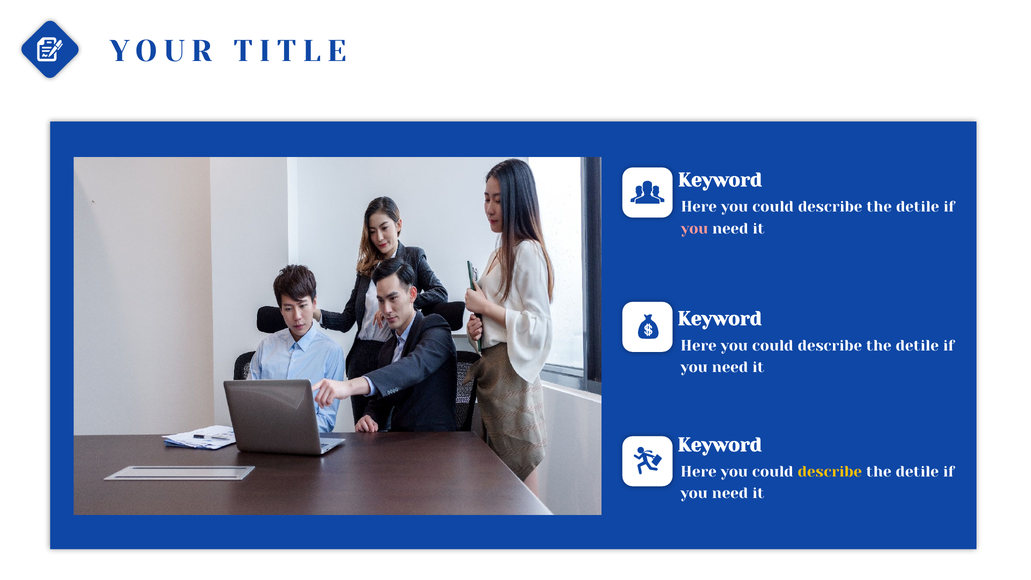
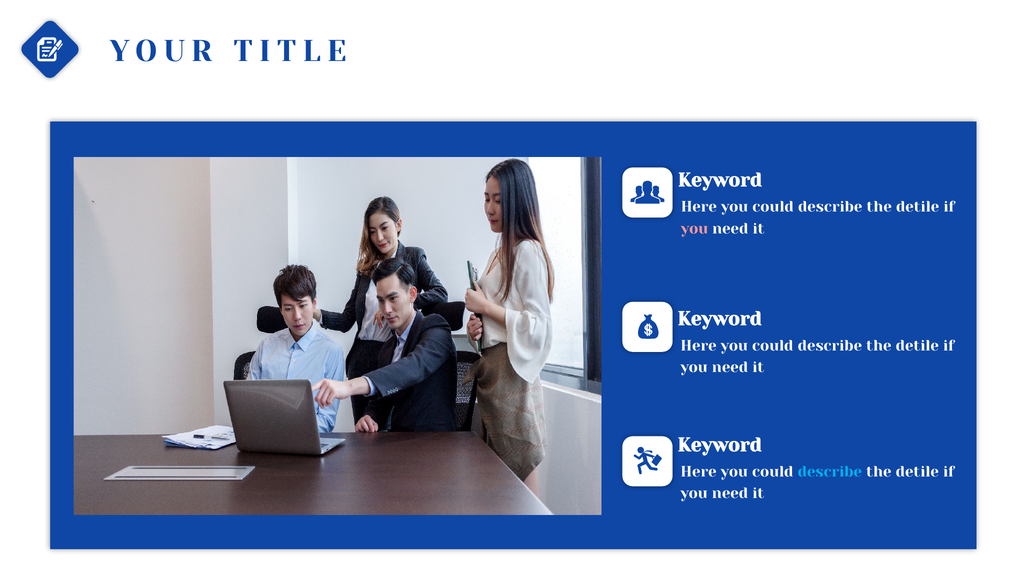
describe colour: yellow -> light blue (830, 472)
